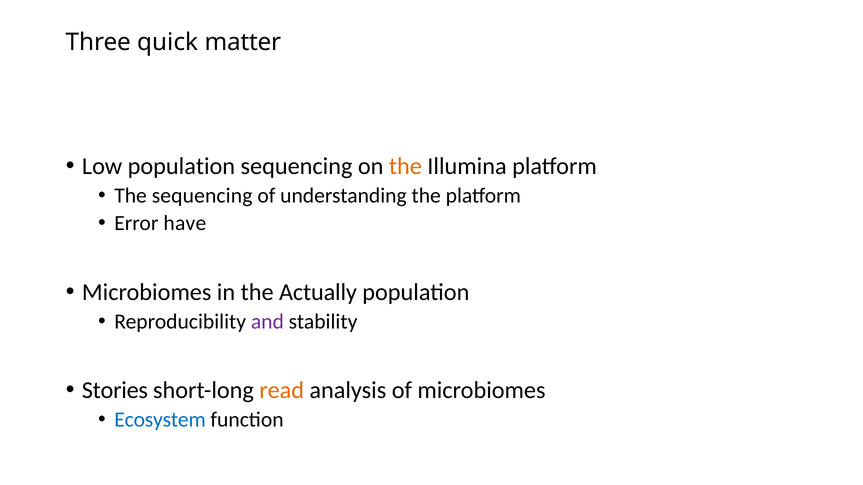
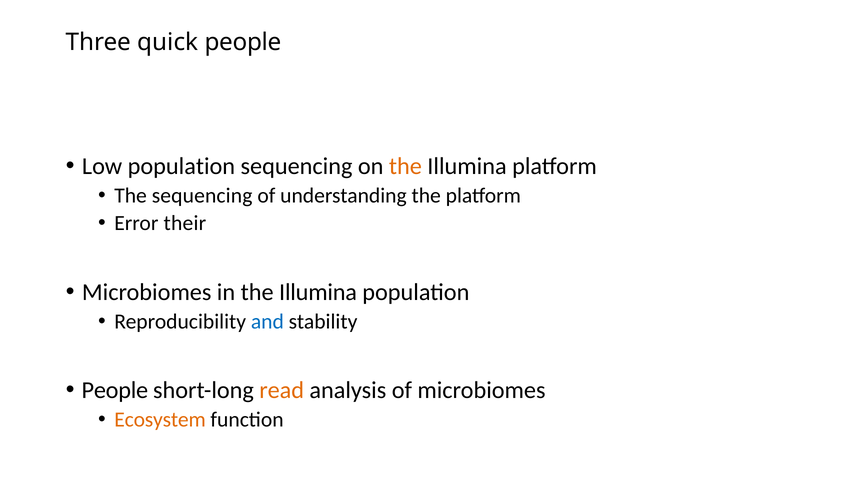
quick matter: matter -> people (243, 42)
have: have -> their (185, 223)
in the Actually: Actually -> Illumina (318, 292)
and colour: purple -> blue (267, 322)
Stories: Stories -> People (115, 391)
Ecosystem colour: blue -> orange (160, 420)
